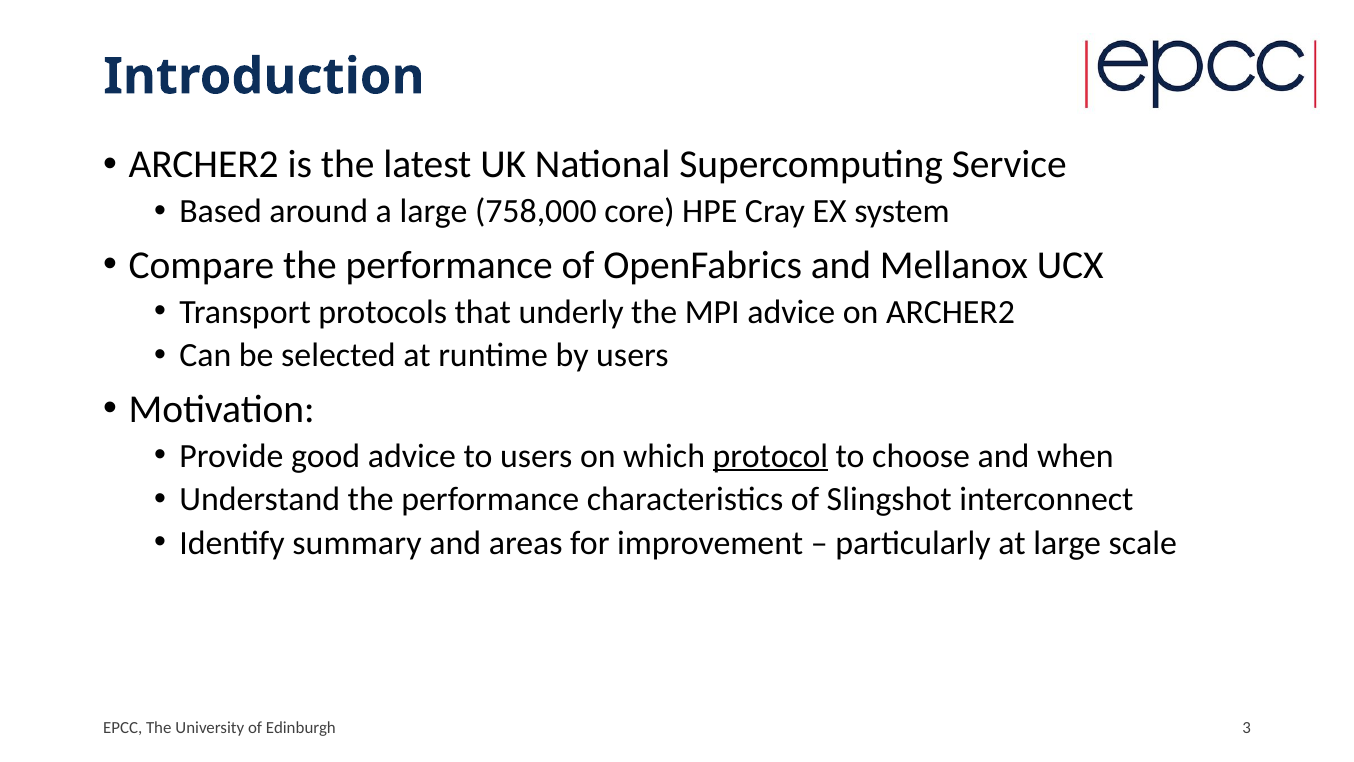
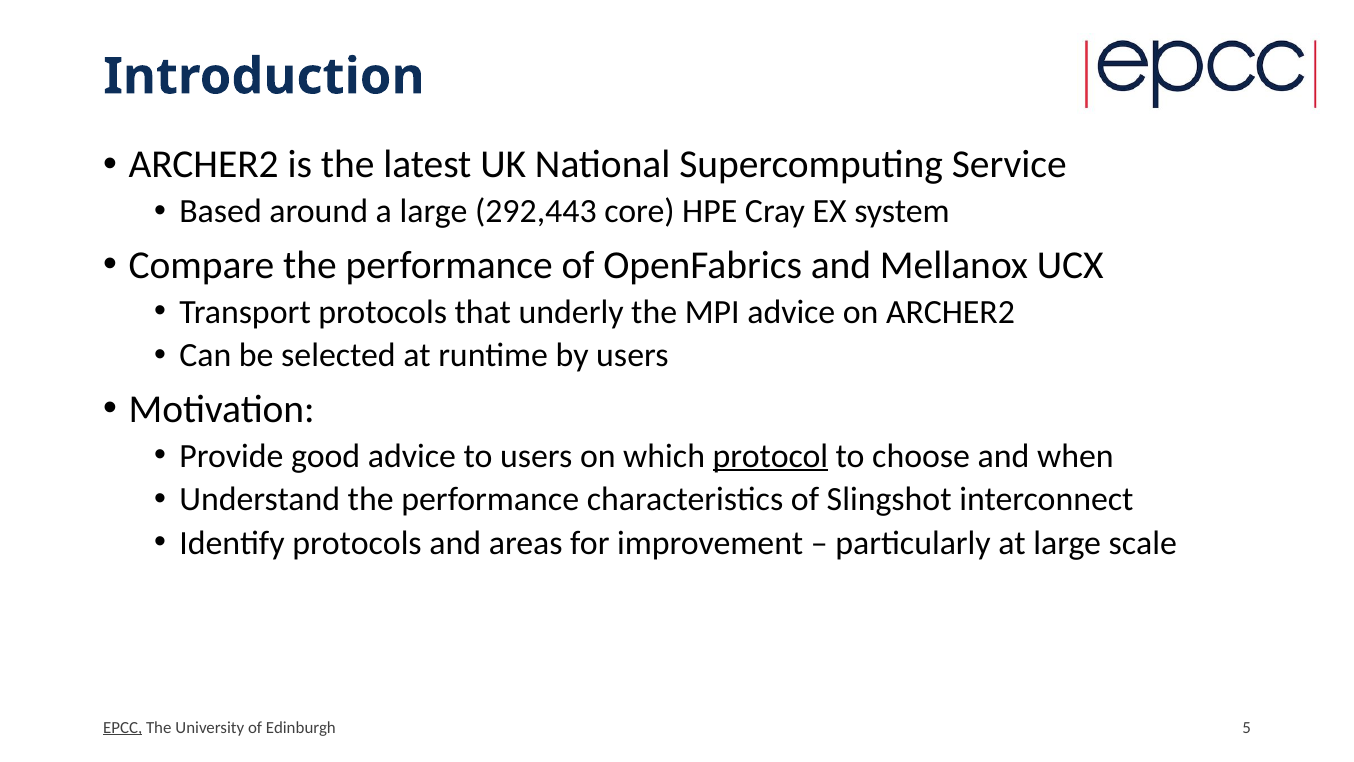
758,000: 758,000 -> 292,443 (536, 211)
Identify summary: summary -> protocols (357, 543)
EPCC underline: none -> present (123, 727)
3: 3 -> 5 (1247, 727)
